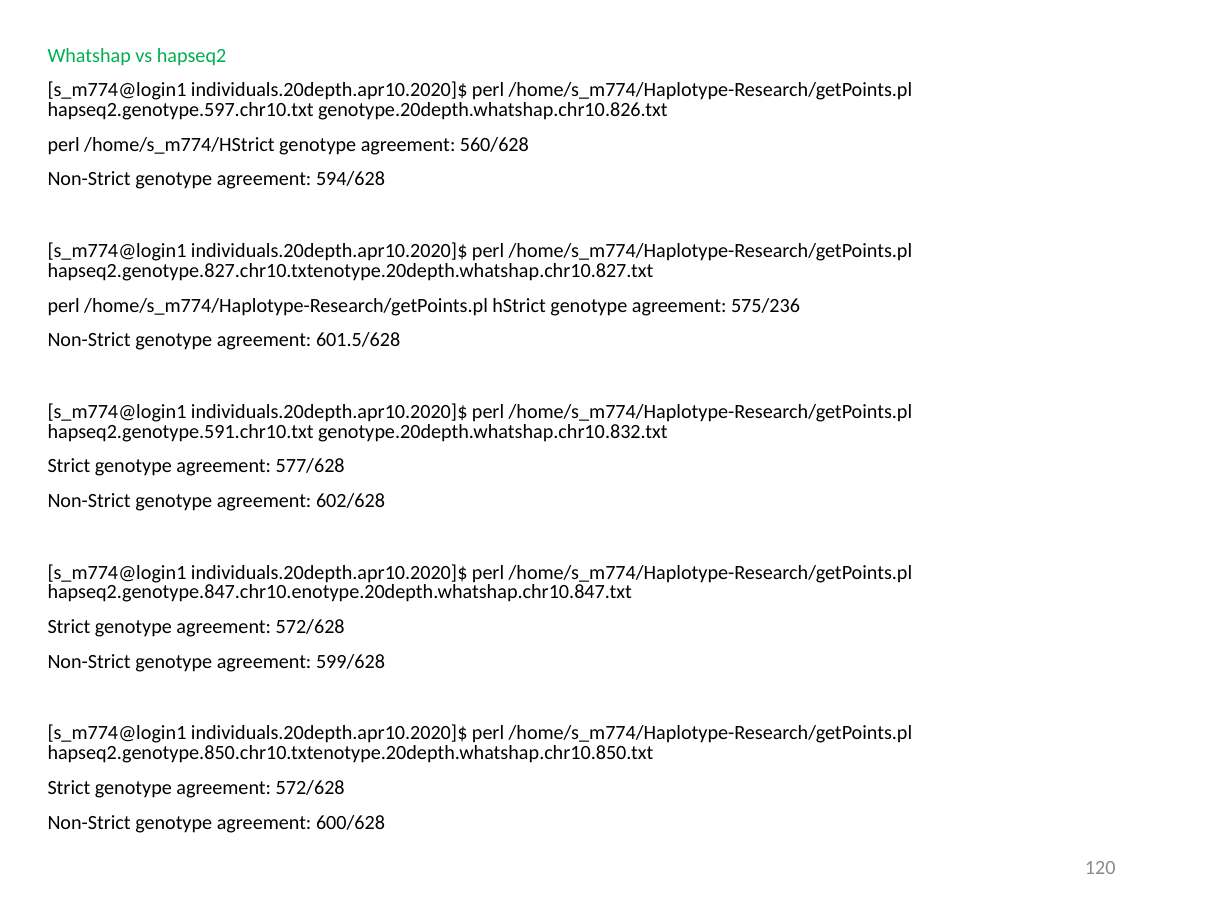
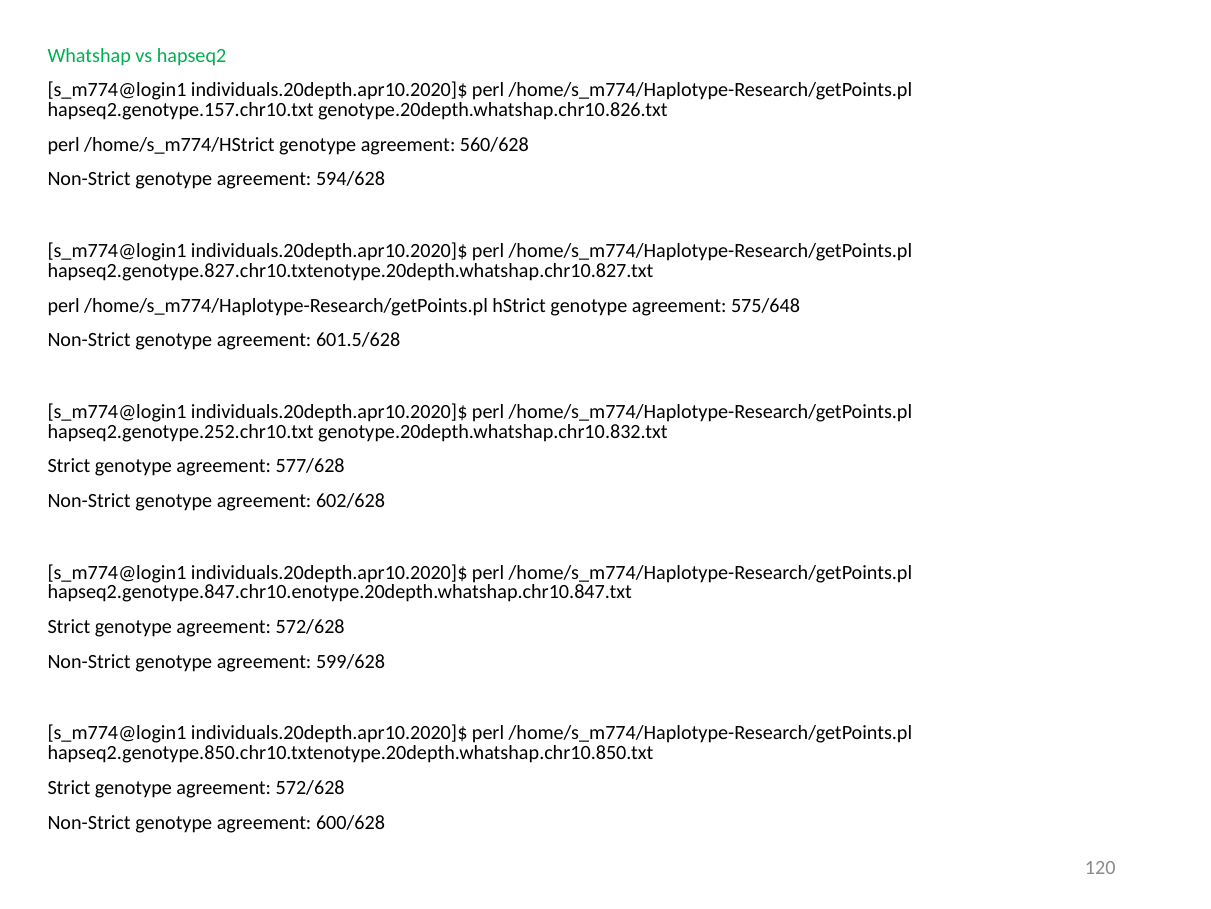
hapseq2.genotype.597.chr10.txt: hapseq2.genotype.597.chr10.txt -> hapseq2.genotype.157.chr10.txt (181, 110)
575/236: 575/236 -> 575/648 (766, 305)
hapseq2.genotype.591.chr10.txt: hapseq2.genotype.591.chr10.txt -> hapseq2.genotype.252.chr10.txt (181, 431)
